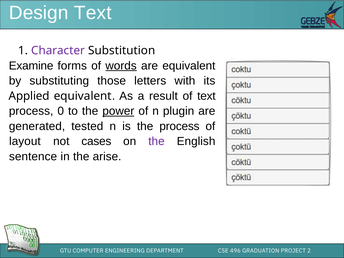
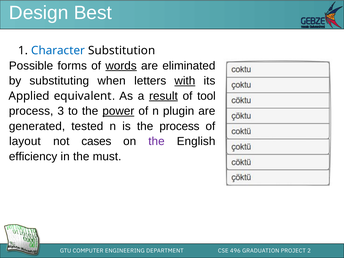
Design Text: Text -> Best (93, 13)
Character colour: purple -> blue (58, 51)
Examine: Examine -> Possible (31, 66)
are equivalent: equivalent -> eliminated (189, 66)
those: those -> when (112, 81)
with underline: none -> present (185, 81)
result underline: none -> present (163, 96)
of text: text -> tool (206, 96)
0: 0 -> 3 (61, 111)
sentence: sentence -> efficiency (33, 156)
arise: arise -> must (107, 156)
